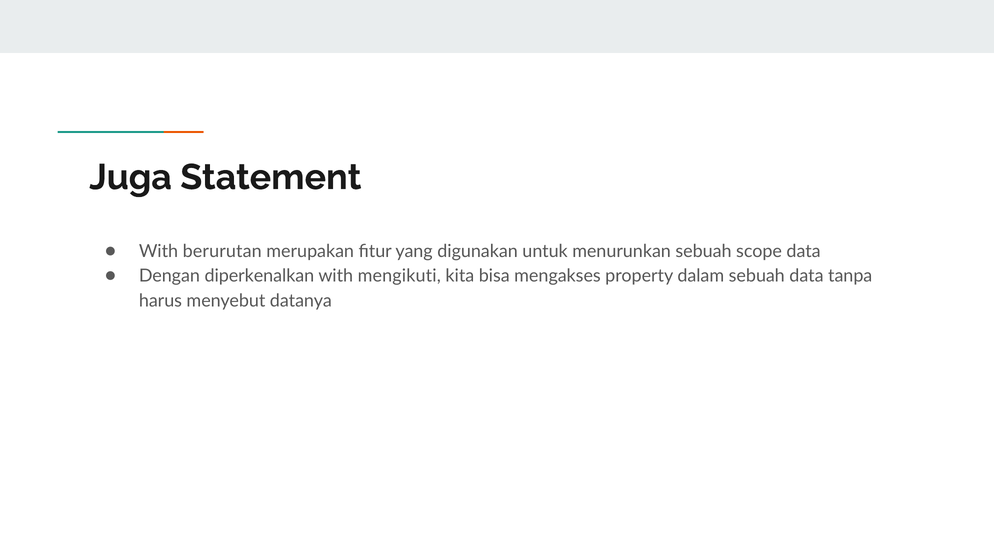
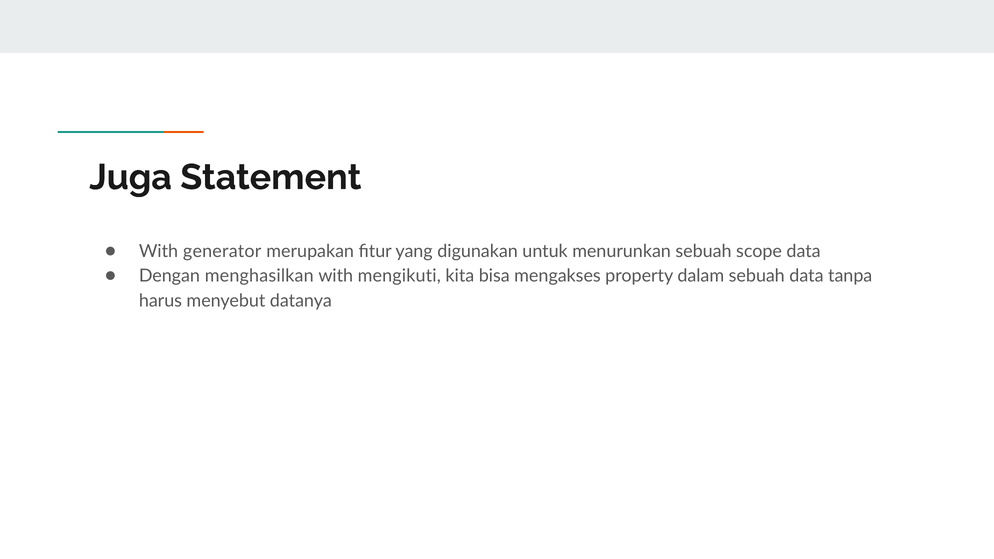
berurutan: berurutan -> generator (222, 251)
diperkenalkan: diperkenalkan -> menghasilkan (259, 276)
